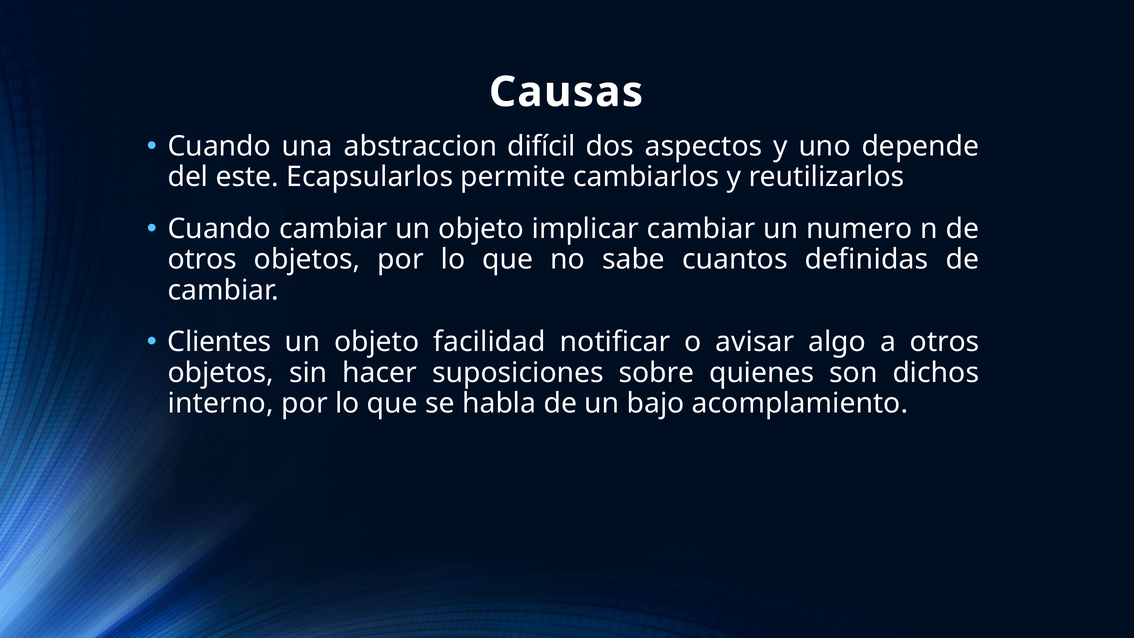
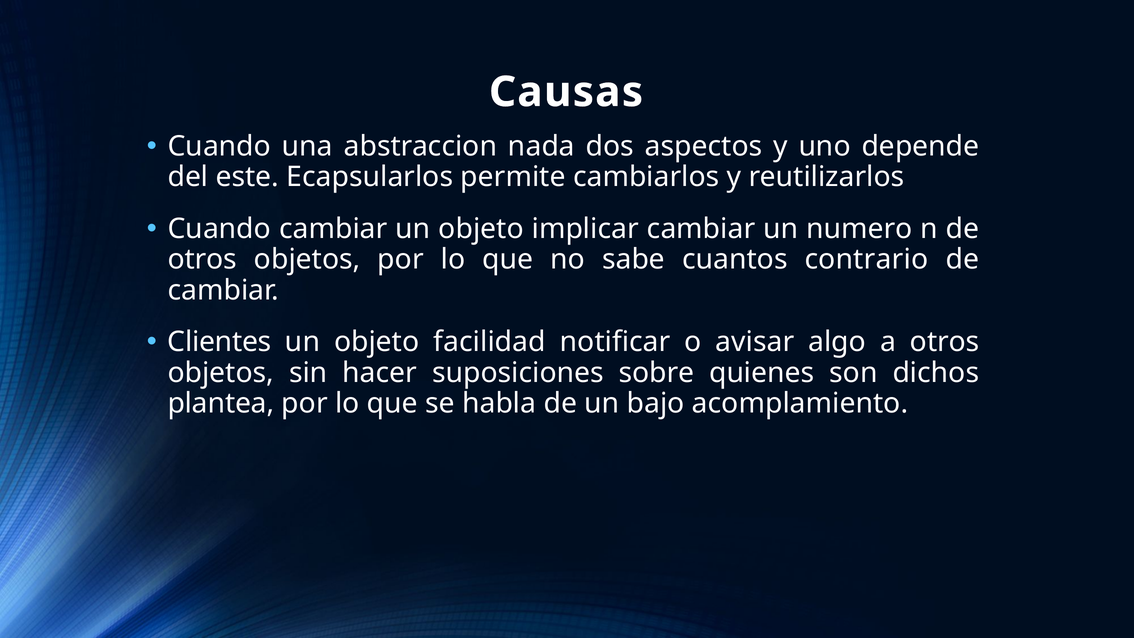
difícil: difícil -> nada (541, 146)
definidas: definidas -> contrario (867, 260)
interno: interno -> plantea (221, 403)
